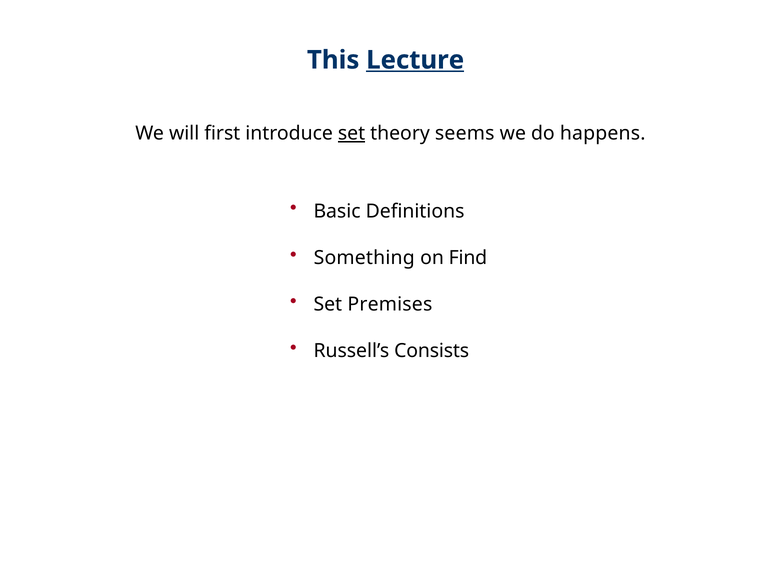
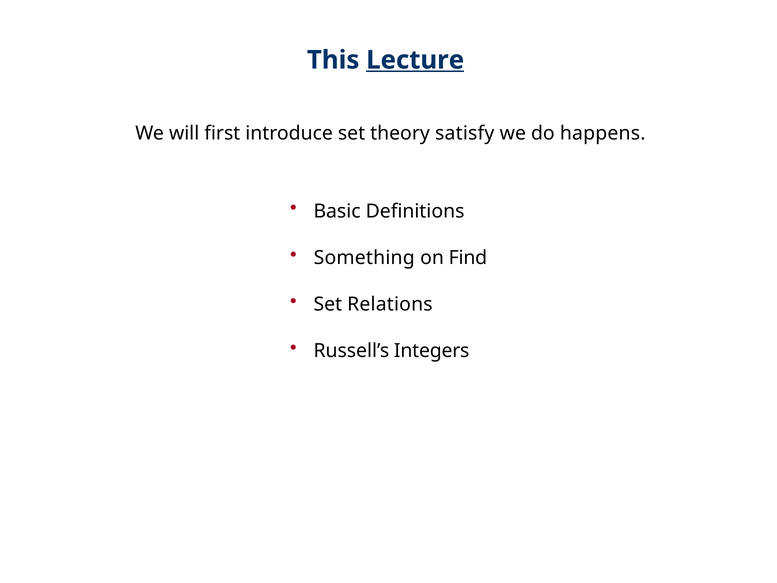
set underline: present -> none (352, 133)
seems: seems -> satisfy (465, 133)
Premises: Premises -> Relations (390, 304)
Consists: Consists -> Integers (432, 351)
